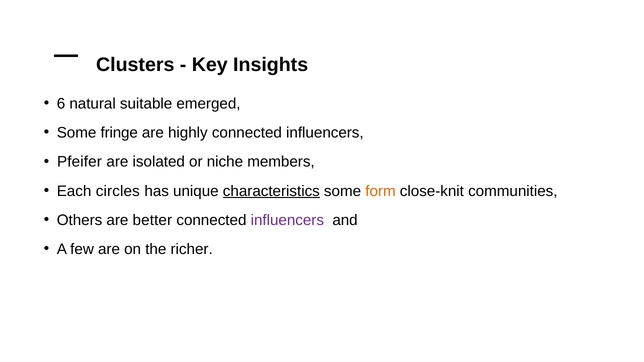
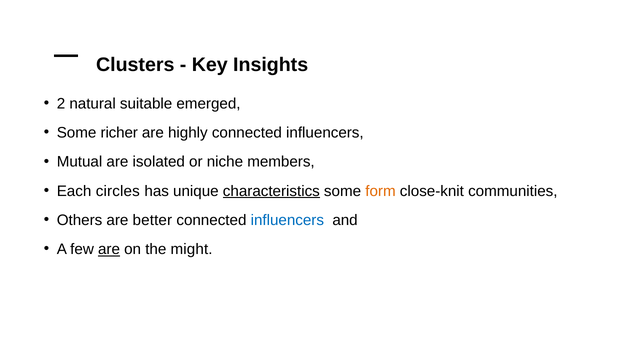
6: 6 -> 2 (61, 104)
fringe: fringe -> richer (119, 133)
Pfeifer: Pfeifer -> Mutual (80, 162)
influencers colour: purple -> blue (287, 220)
are underline: none -> present (109, 249)
richer: richer -> might (192, 249)
